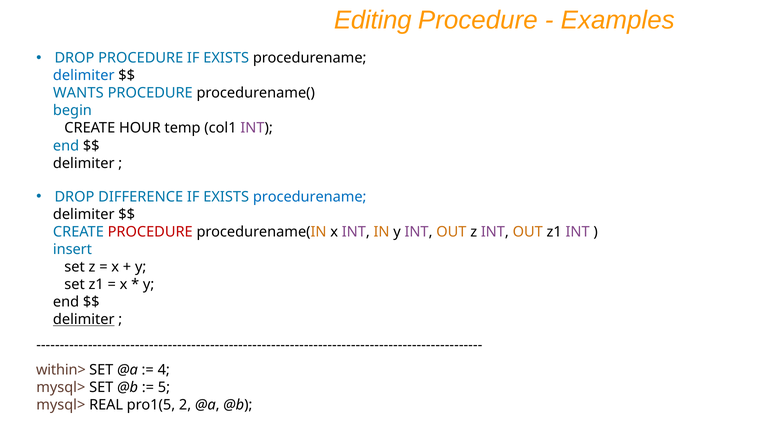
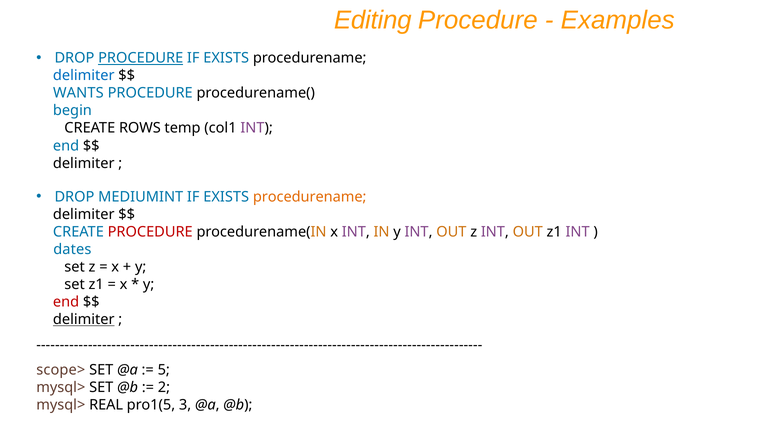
PROCEDURE underline: none -> present (141, 58)
HOUR: HOUR -> ROWS (140, 128)
DIFFERENCE: DIFFERENCE -> MEDIUMINT (141, 197)
procedurename colour: blue -> orange (310, 197)
insert: insert -> dates (72, 249)
end colour: black -> red (66, 302)
within>: within> -> scope> (61, 370)
4: 4 -> 5 (164, 370)
5: 5 -> 2 (164, 387)
2: 2 -> 3 (185, 405)
